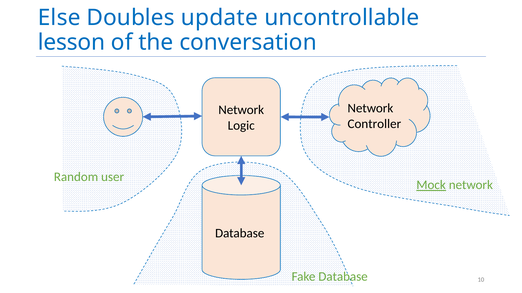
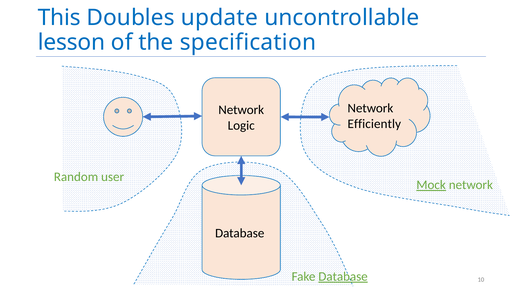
Else: Else -> This (59, 18)
conversation: conversation -> specification (248, 42)
Controller: Controller -> Efficiently (374, 124)
Database underline: none -> present (343, 277)
